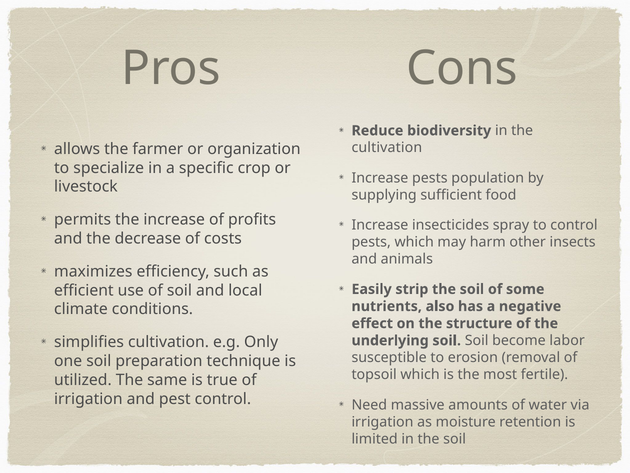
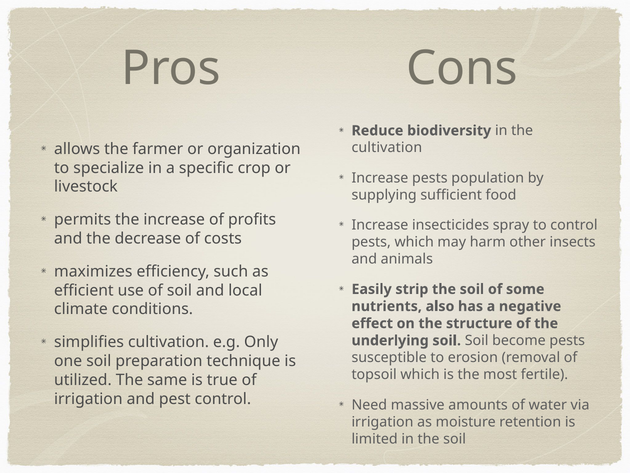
become labor: labor -> pests (567, 340)
